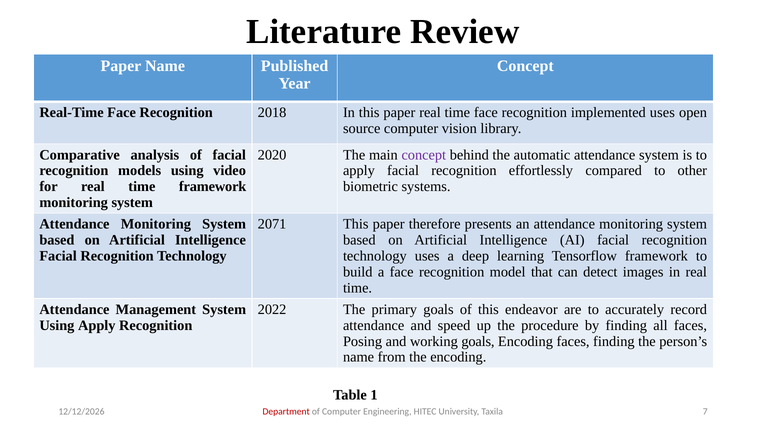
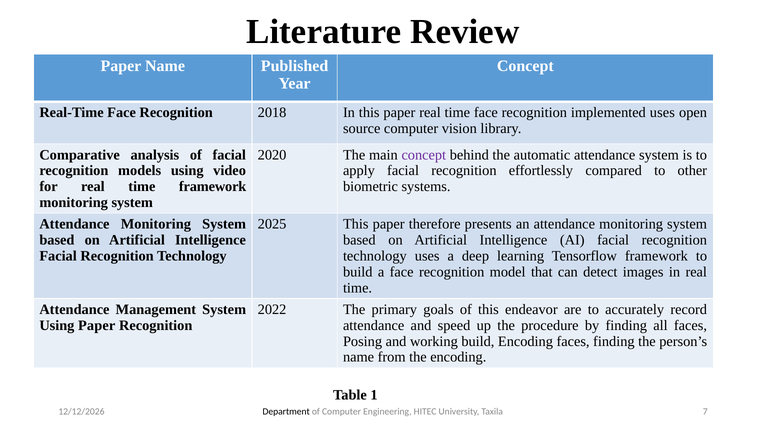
2071: 2071 -> 2025 (272, 224)
Using Apply: Apply -> Paper (97, 325)
working goals: goals -> build (478, 341)
Department colour: red -> black (286, 411)
